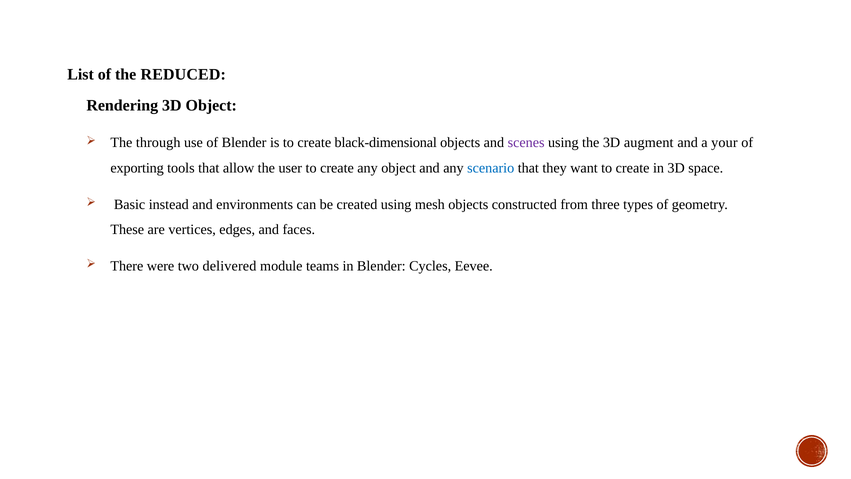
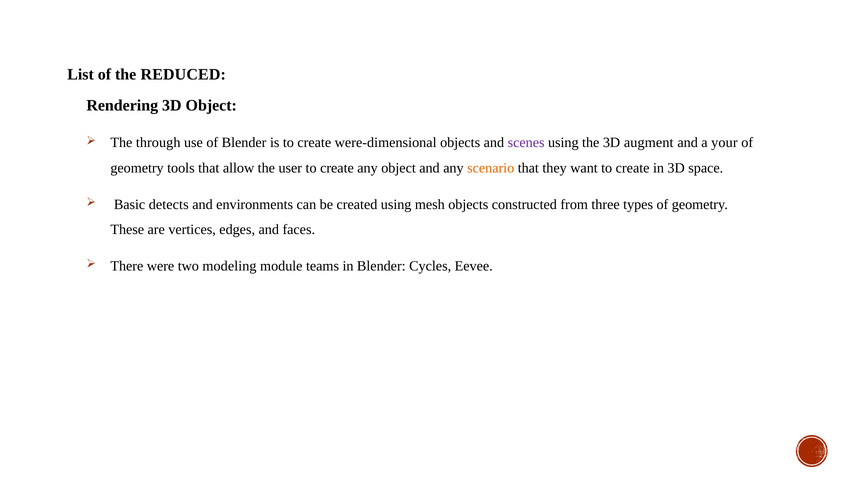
black-dimensional: black-dimensional -> were-dimensional (386, 143)
exporting: exporting -> geometry (137, 168)
scenario colour: blue -> orange (491, 168)
instead: instead -> detects (169, 204)
delivered: delivered -> modeling (230, 266)
